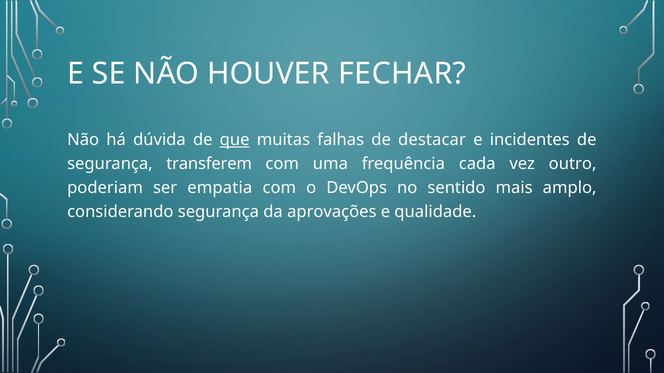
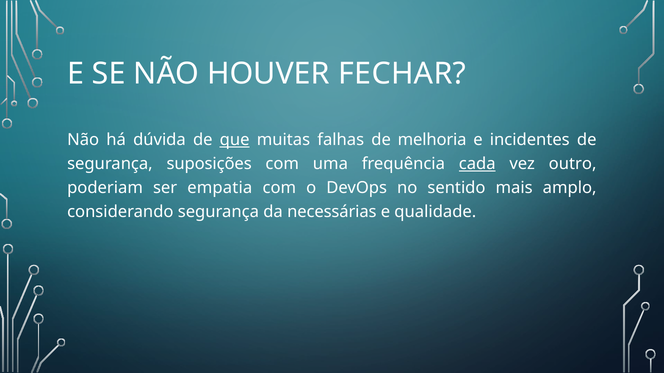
destacar: destacar -> melhoria (432, 140)
transferem: transferem -> suposições (209, 164)
cada underline: none -> present (477, 164)
aprovações: aprovações -> necessárias (332, 212)
